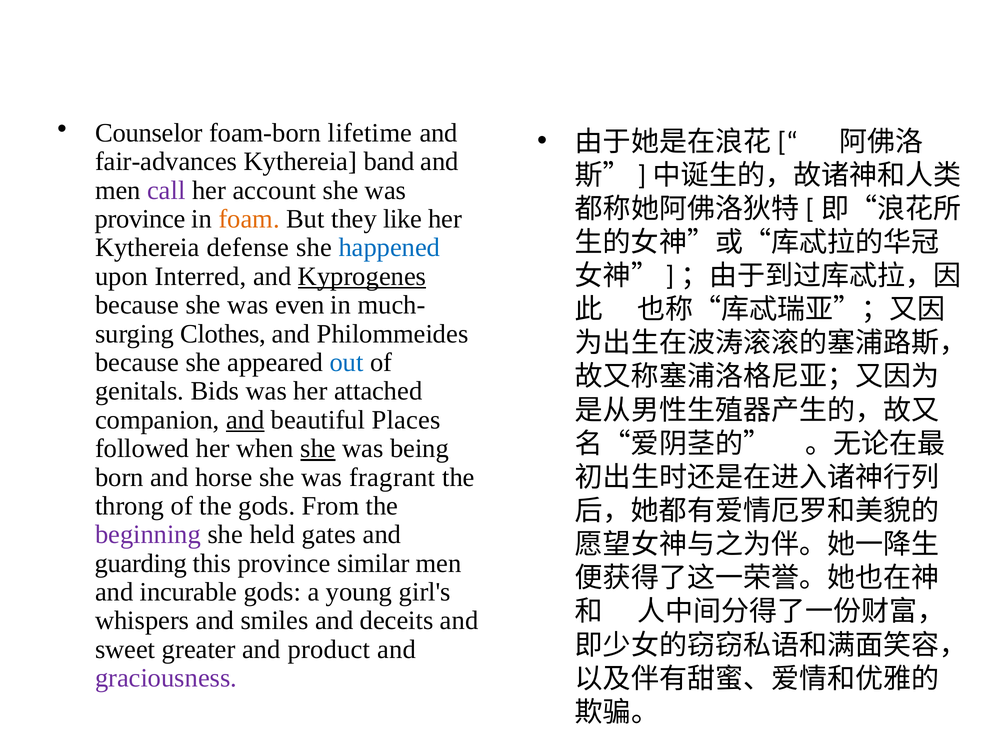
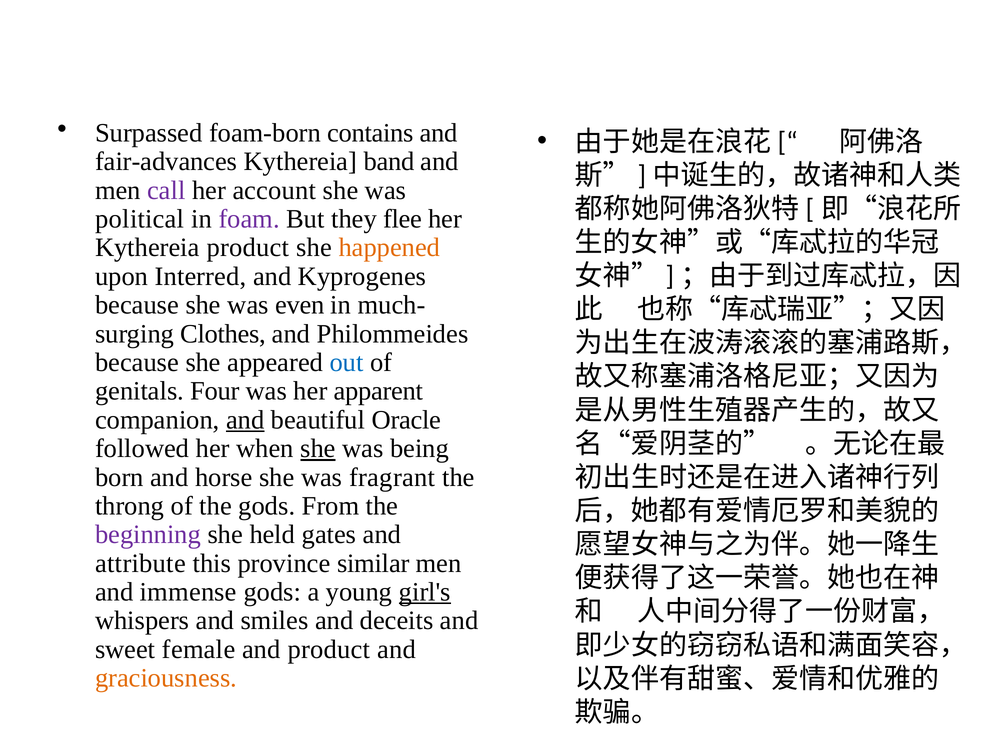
Counselor: Counselor -> Surpassed (149, 133)
lifetime: lifetime -> contains (370, 133)
province: province -> political (140, 219)
foam colour: orange -> purple (249, 219)
like: like -> flee (403, 219)
Kythereia defense: defense -> product (248, 248)
happened colour: blue -> orange (389, 248)
Kyprogenes underline: present -> none (362, 276)
Bids: Bids -> Four (215, 391)
attached: attached -> apparent (378, 391)
Places: Places -> Oracle (406, 420)
guarding: guarding -> attribute (141, 564)
incurable: incurable -> immense (188, 592)
girl's underline: none -> present (425, 592)
greater: greater -> female (199, 650)
graciousness colour: purple -> orange (166, 678)
